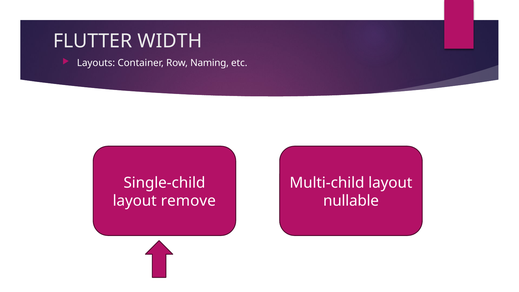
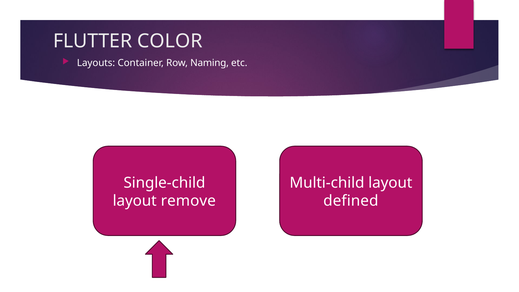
WIDTH: WIDTH -> COLOR (170, 41)
nullable: nullable -> defined (351, 201)
